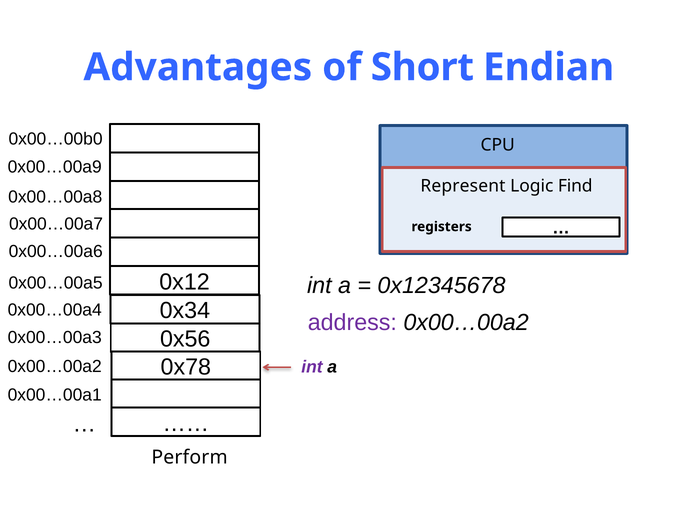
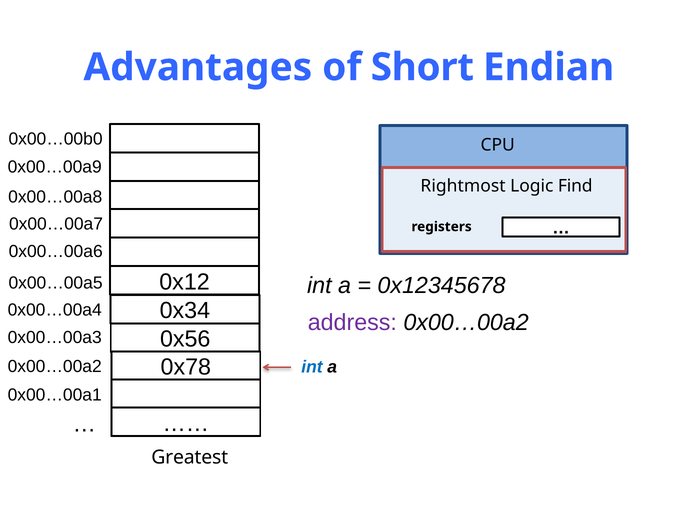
Represent: Represent -> Rightmost (463, 186)
int colour: purple -> blue (312, 367)
Perform: Perform -> Greatest (190, 457)
